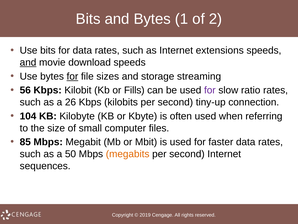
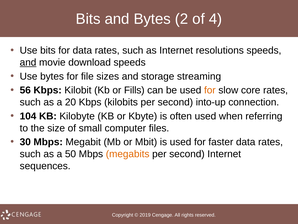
1: 1 -> 2 (182, 19)
2: 2 -> 4 (215, 19)
extensions: extensions -> resolutions (220, 50)
for underline: present -> none (72, 76)
for colour: purple -> orange (210, 90)
ratio: ratio -> core (251, 90)
26: 26 -> 20 (70, 102)
tiny-up: tiny-up -> into-up (211, 102)
85: 85 -> 30 (25, 142)
